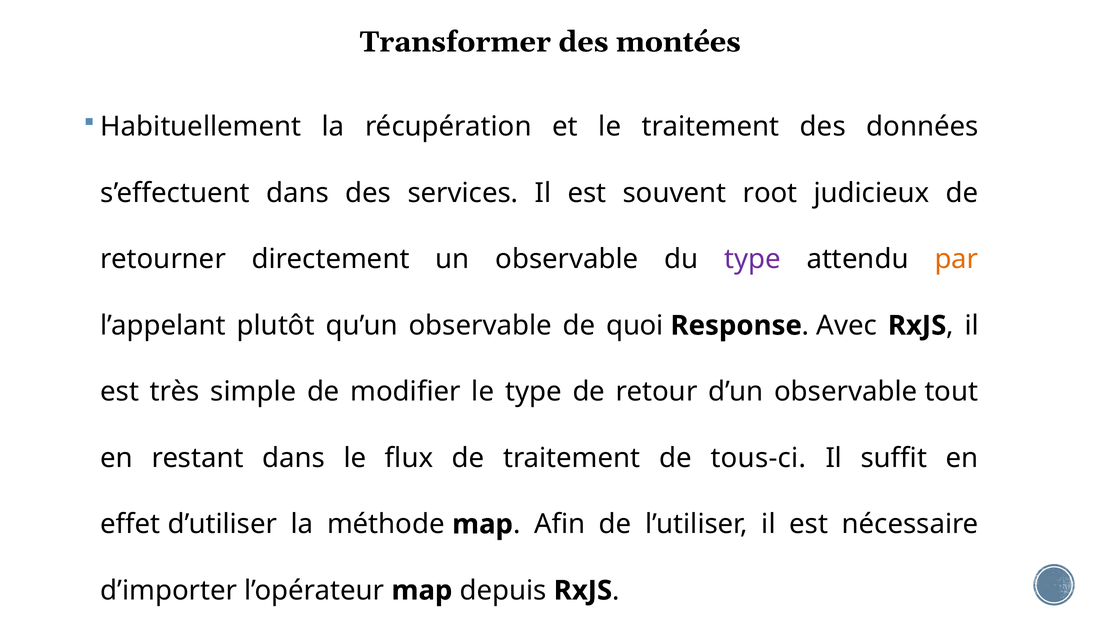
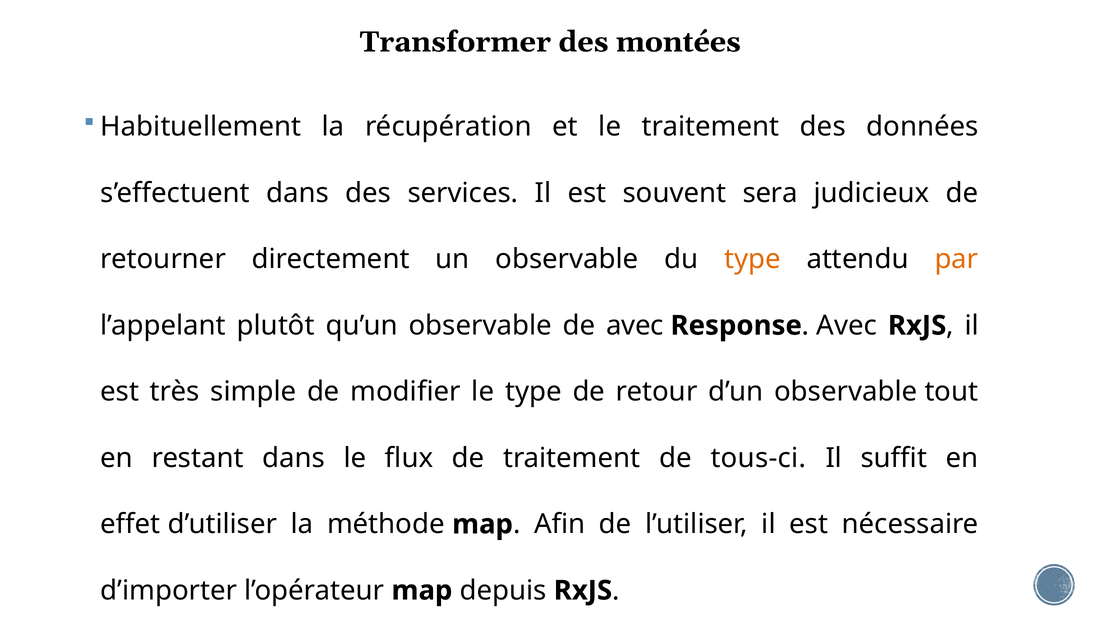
root: root -> sera (770, 193)
type colour: purple -> orange (752, 260)
de quoi: quoi -> avec (635, 326)
